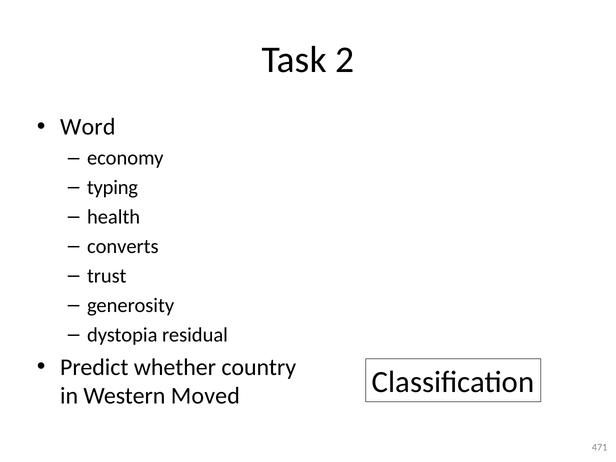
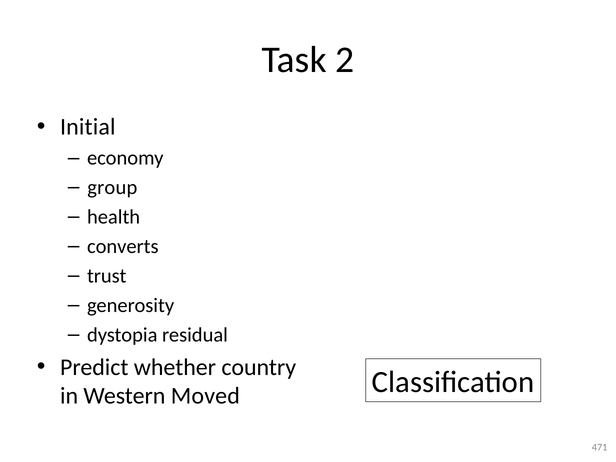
Word: Word -> Initial (88, 127)
typing: typing -> group (112, 188)
